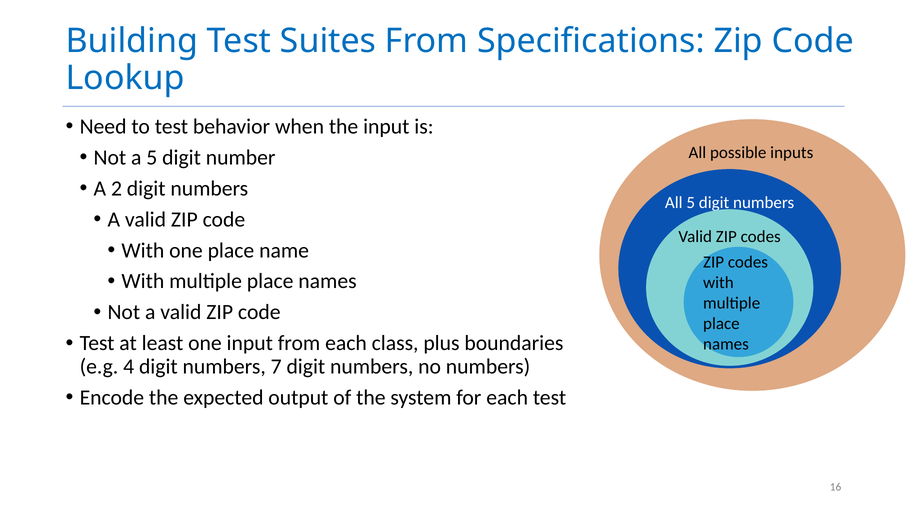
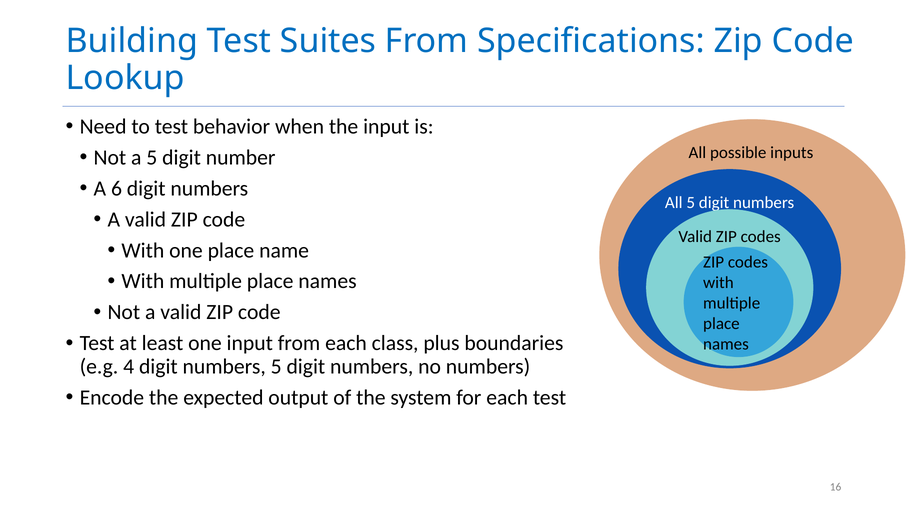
2: 2 -> 6 (116, 189)
numbers 7: 7 -> 5 (276, 367)
